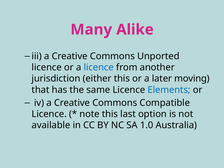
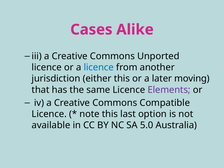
Many: Many -> Cases (91, 30)
Elements colour: blue -> purple (169, 90)
1.0: 1.0 -> 5.0 (147, 125)
